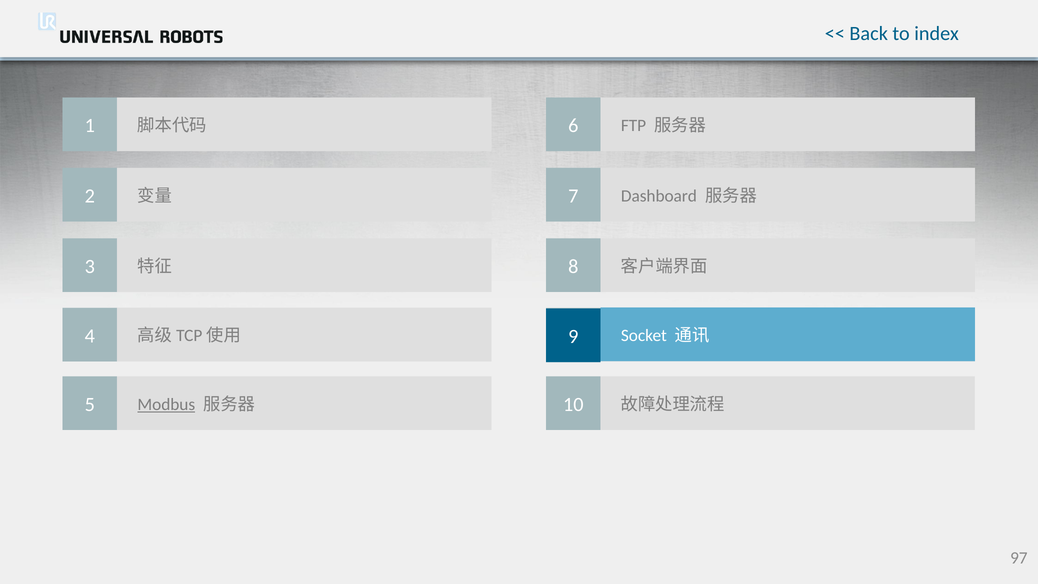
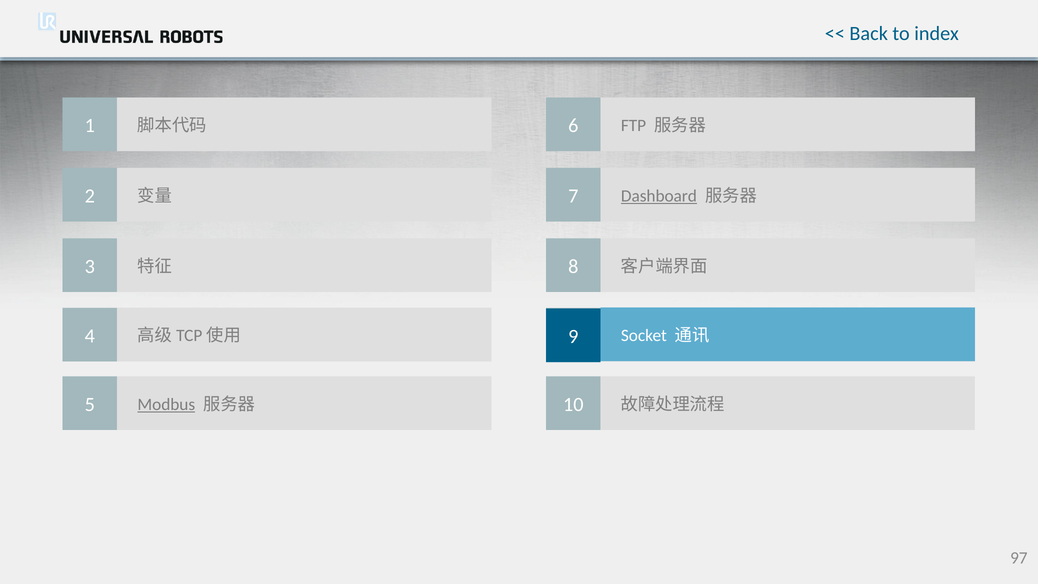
Dashboard underline: none -> present (659, 196)
